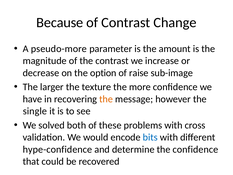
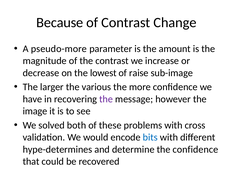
option: option -> lowest (103, 73)
texture: texture -> various (96, 87)
the colour: orange -> purple (106, 99)
single: single -> image (35, 111)
hype-confidence: hype-confidence -> hype-determines (57, 149)
